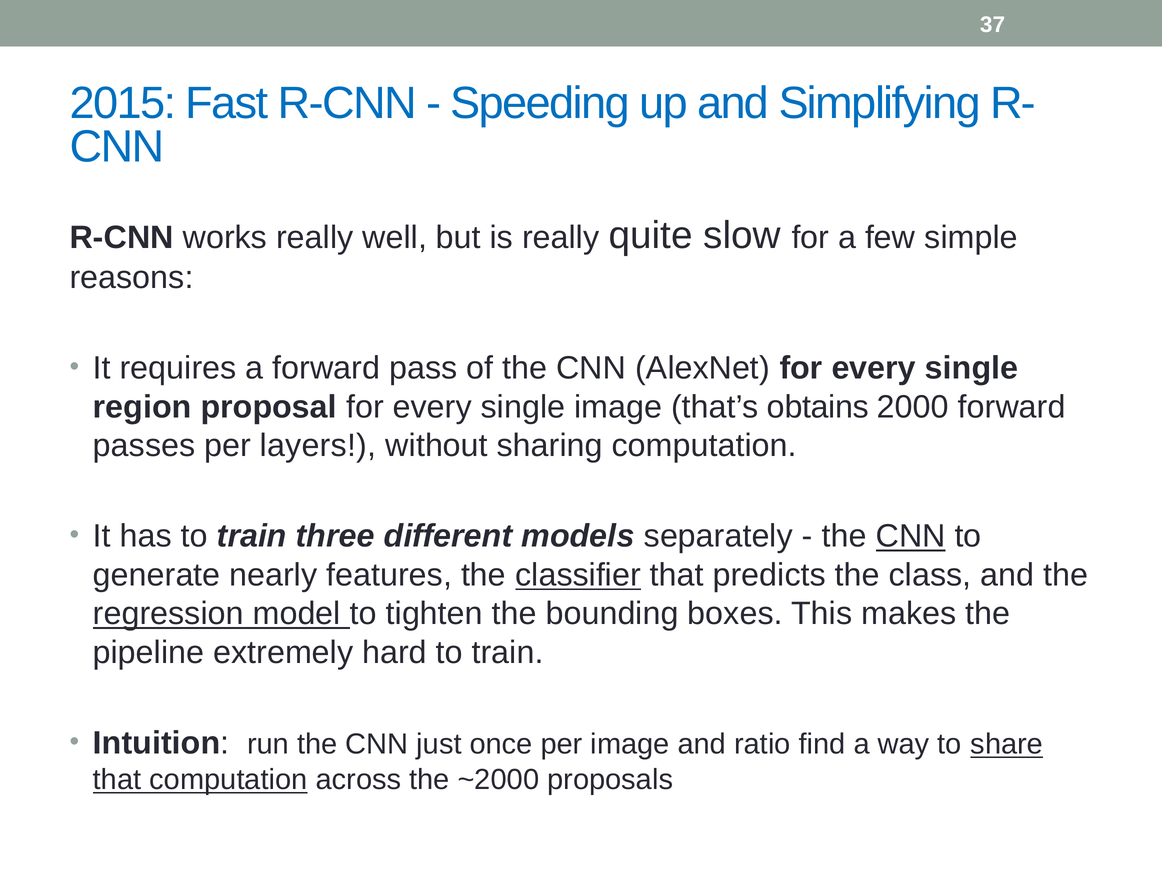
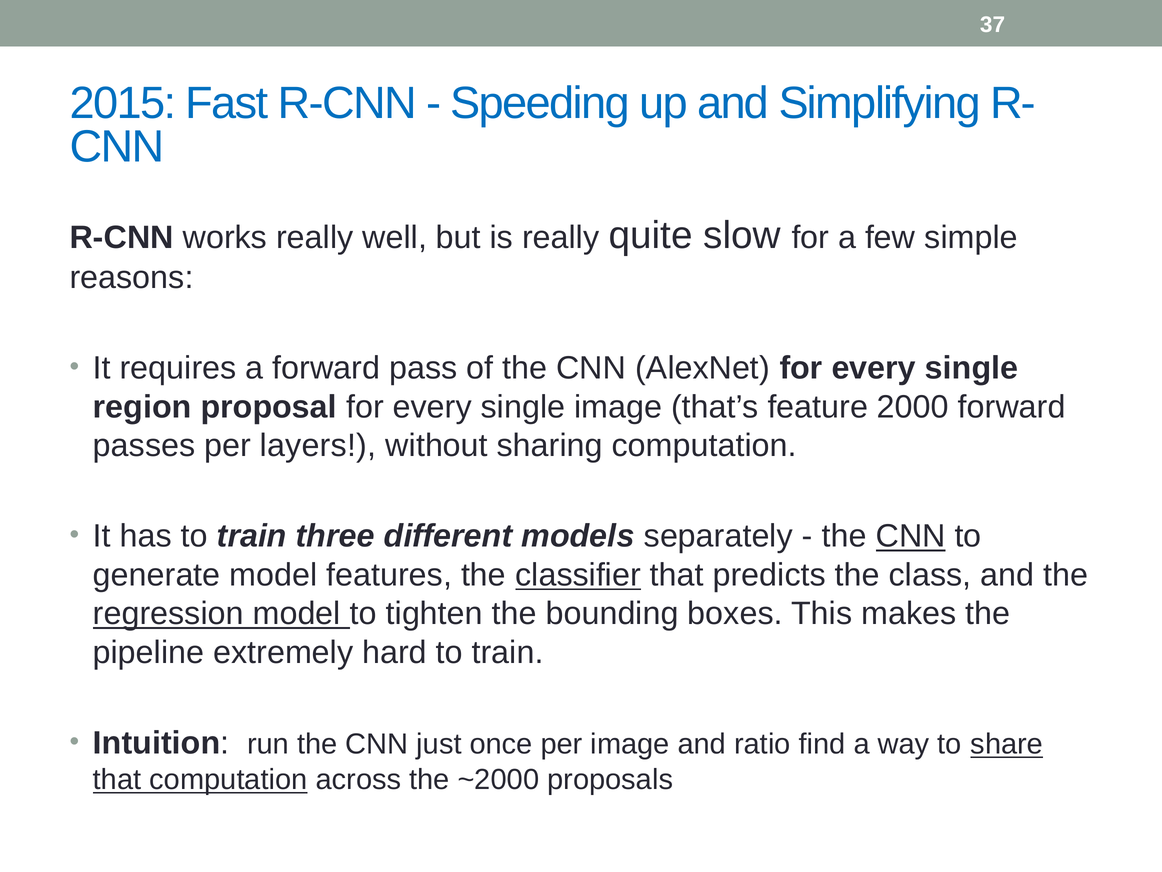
obtains: obtains -> feature (818, 407)
generate nearly: nearly -> model (273, 575)
